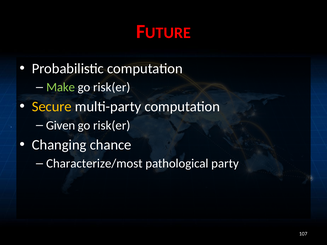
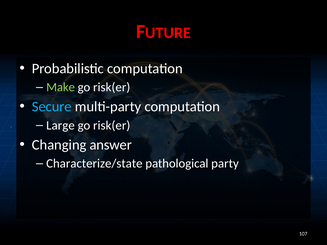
Secure colour: yellow -> light blue (52, 107)
Given: Given -> Large (60, 126)
chance: chance -> answer (111, 145)
Characterize/most: Characterize/most -> Characterize/state (94, 164)
